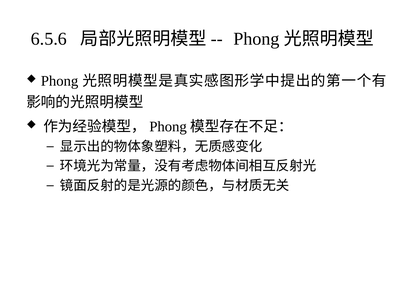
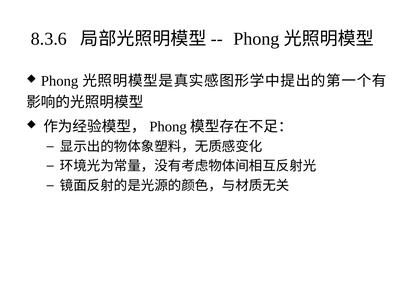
6.5.6: 6.5.6 -> 8.3.6 (49, 39)
